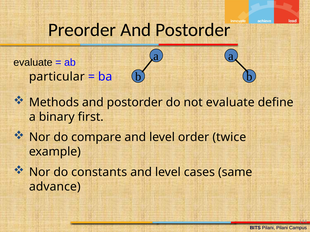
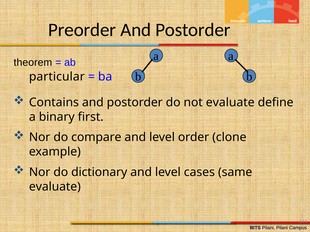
evaluate: evaluate -> theorem (33, 63)
Methods: Methods -> Contains (54, 103)
twice: twice -> clone (229, 138)
constants: constants -> dictionary (99, 173)
advance: advance -> evaluate (55, 187)
